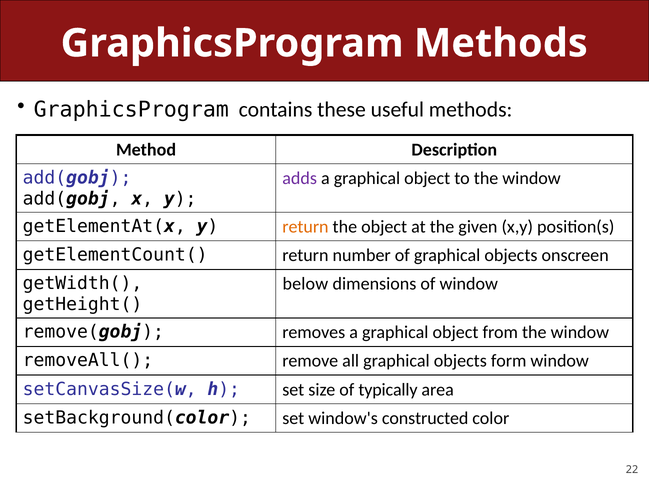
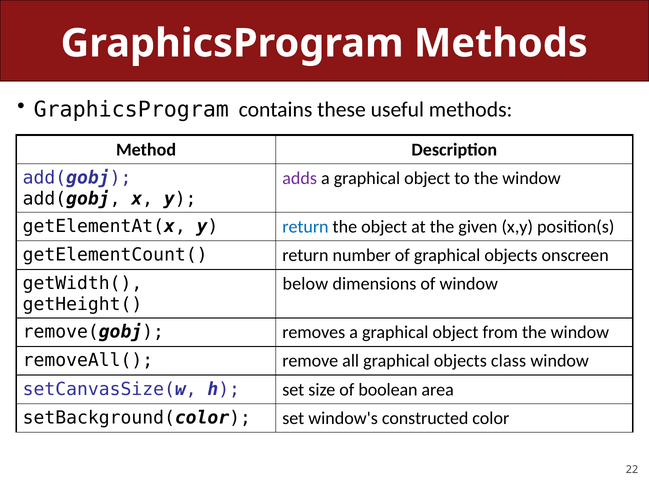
return colour: orange -> blue (305, 227)
form: form -> class (509, 361)
typically: typically -> boolean (388, 389)
